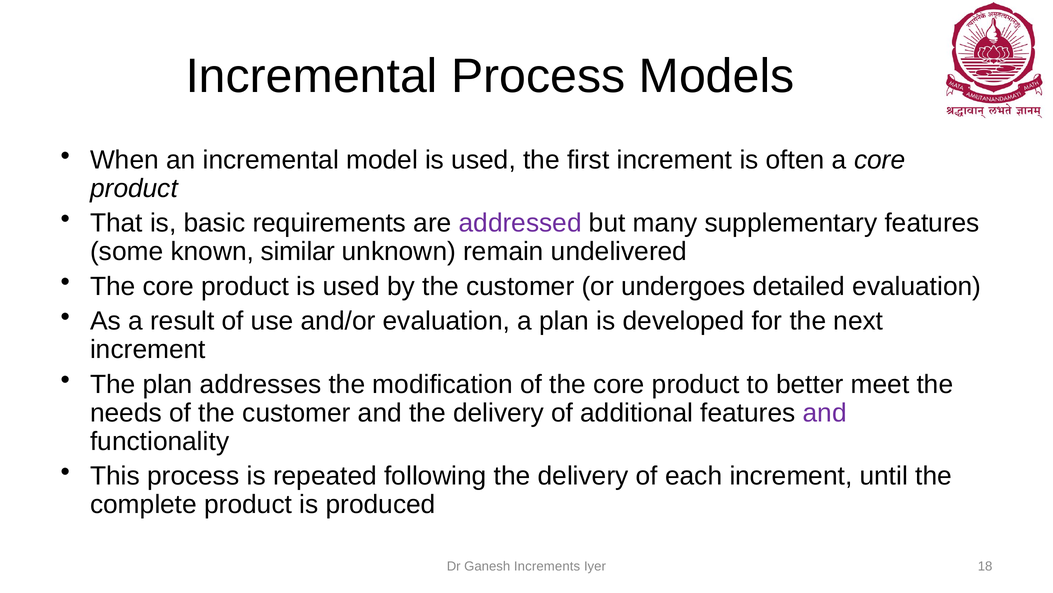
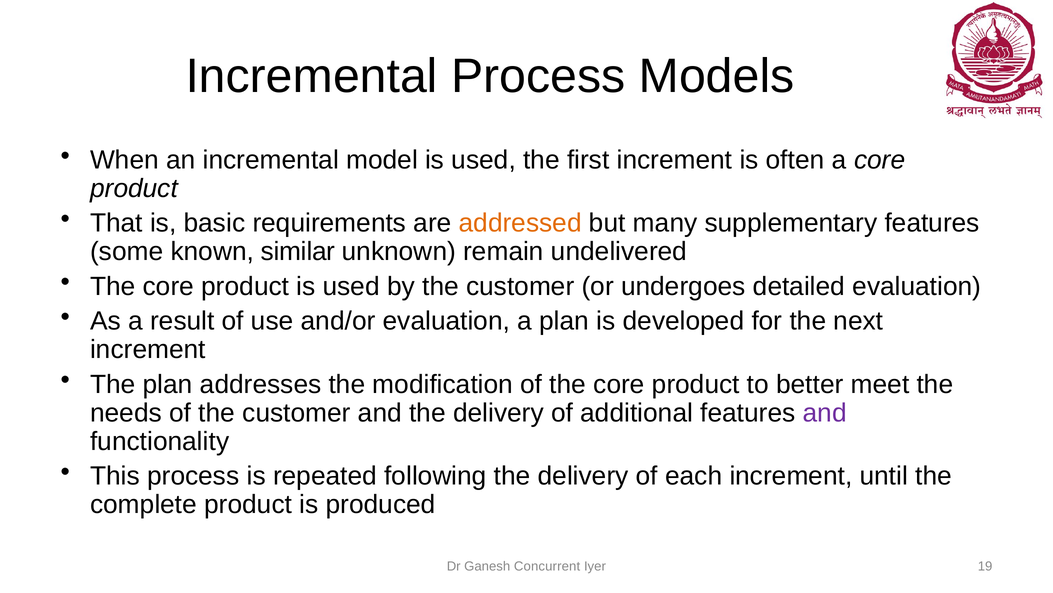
addressed colour: purple -> orange (520, 223)
Increments: Increments -> Concurrent (547, 566)
18: 18 -> 19 (985, 566)
